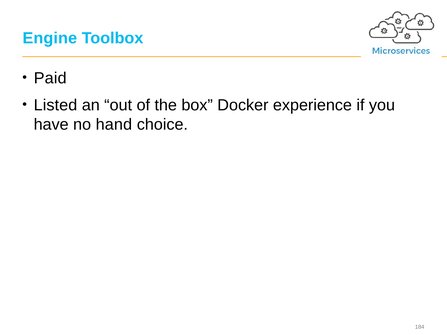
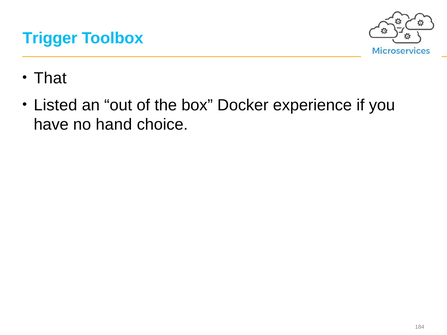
Engine: Engine -> Trigger (50, 38)
Paid: Paid -> That (50, 78)
